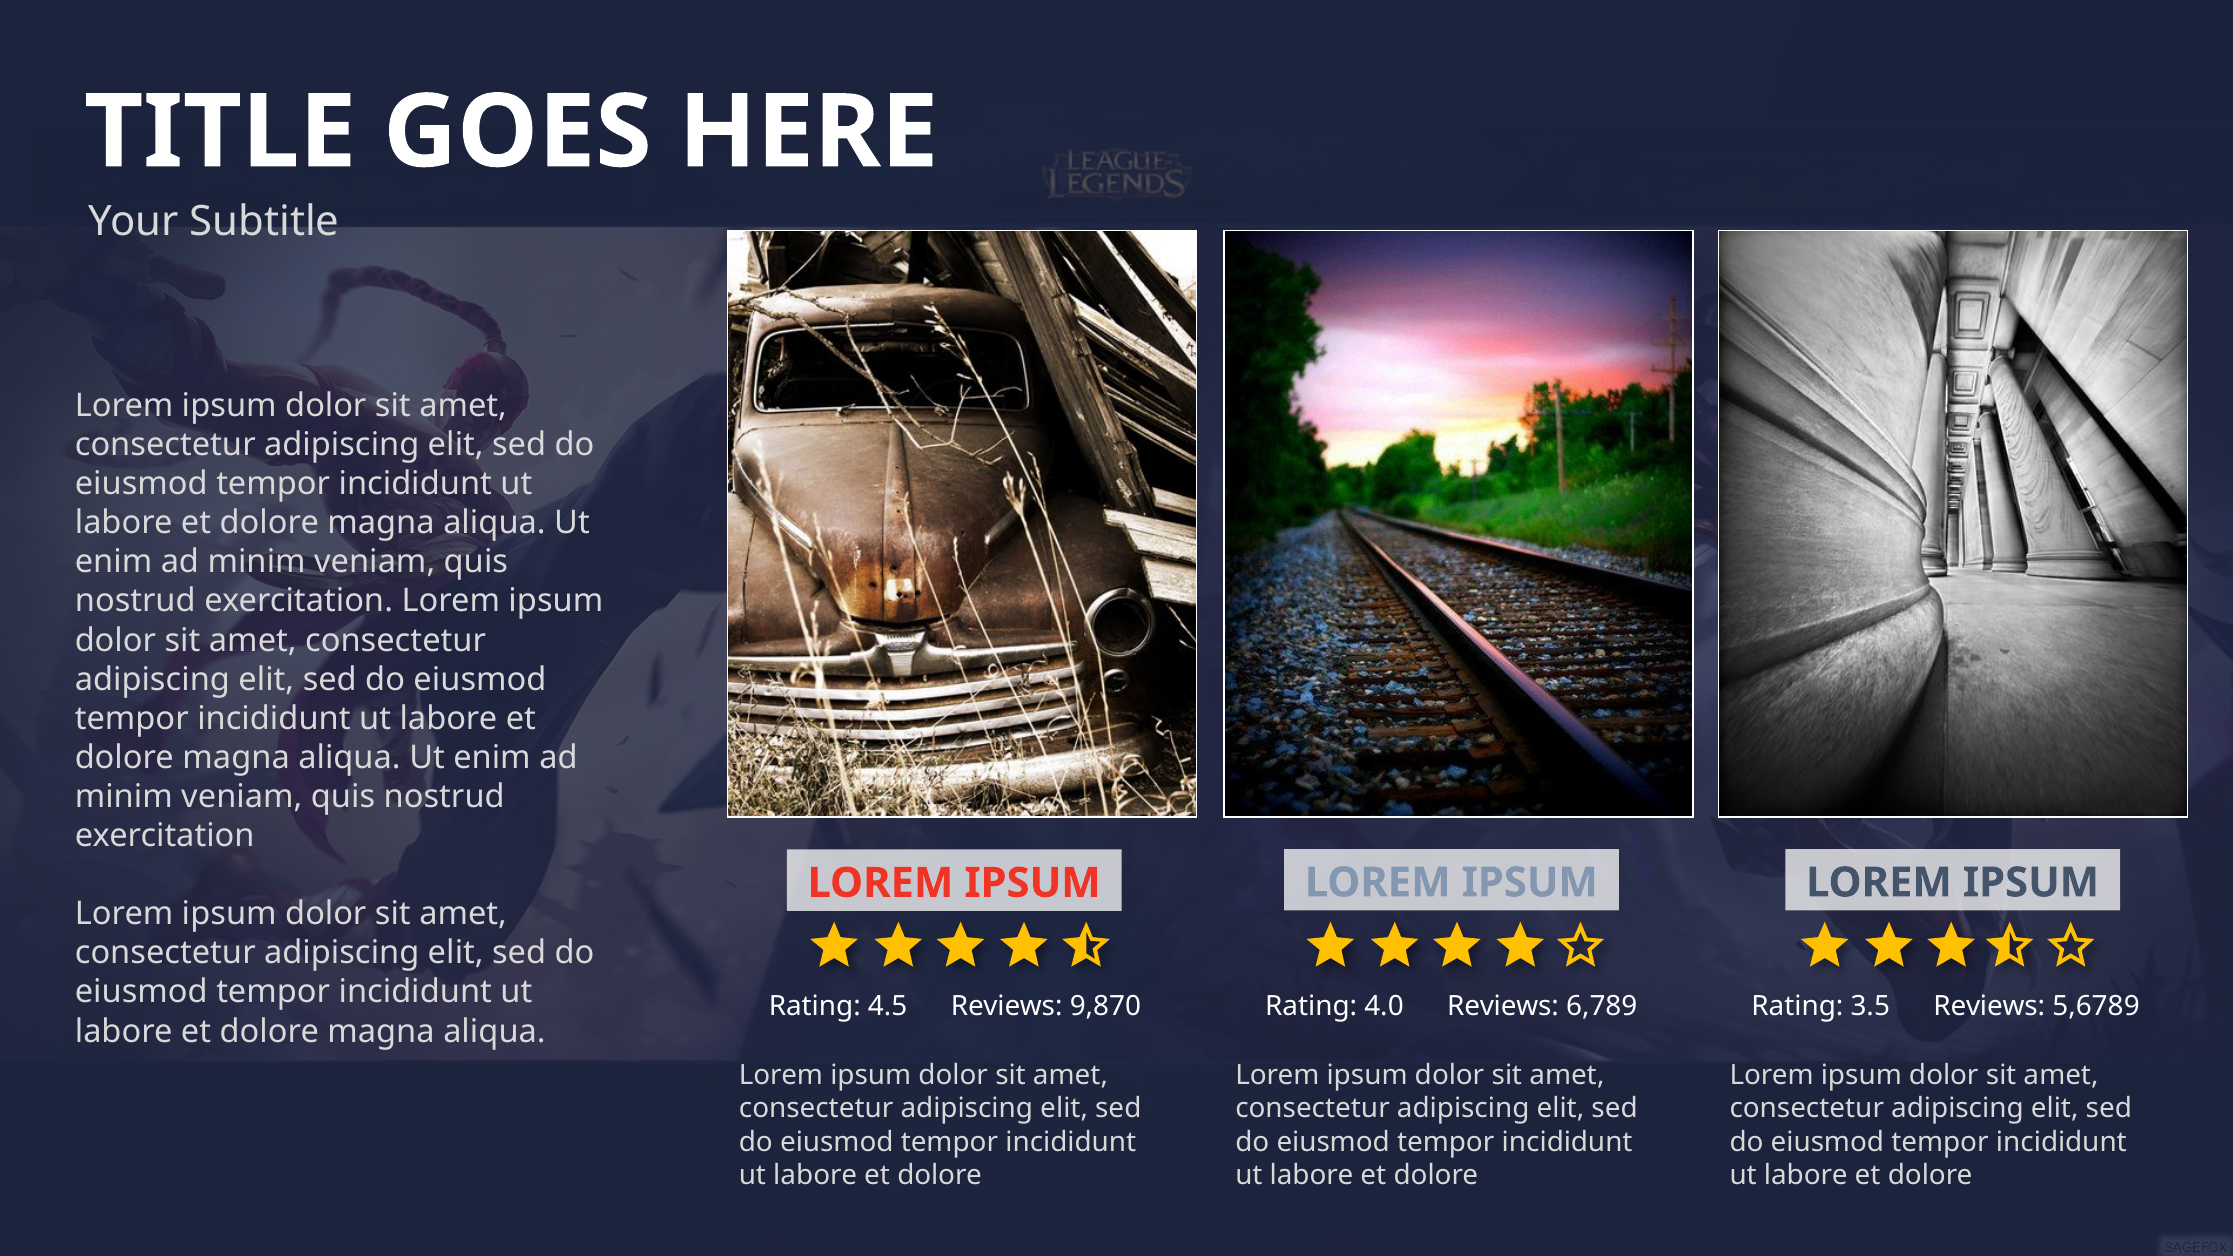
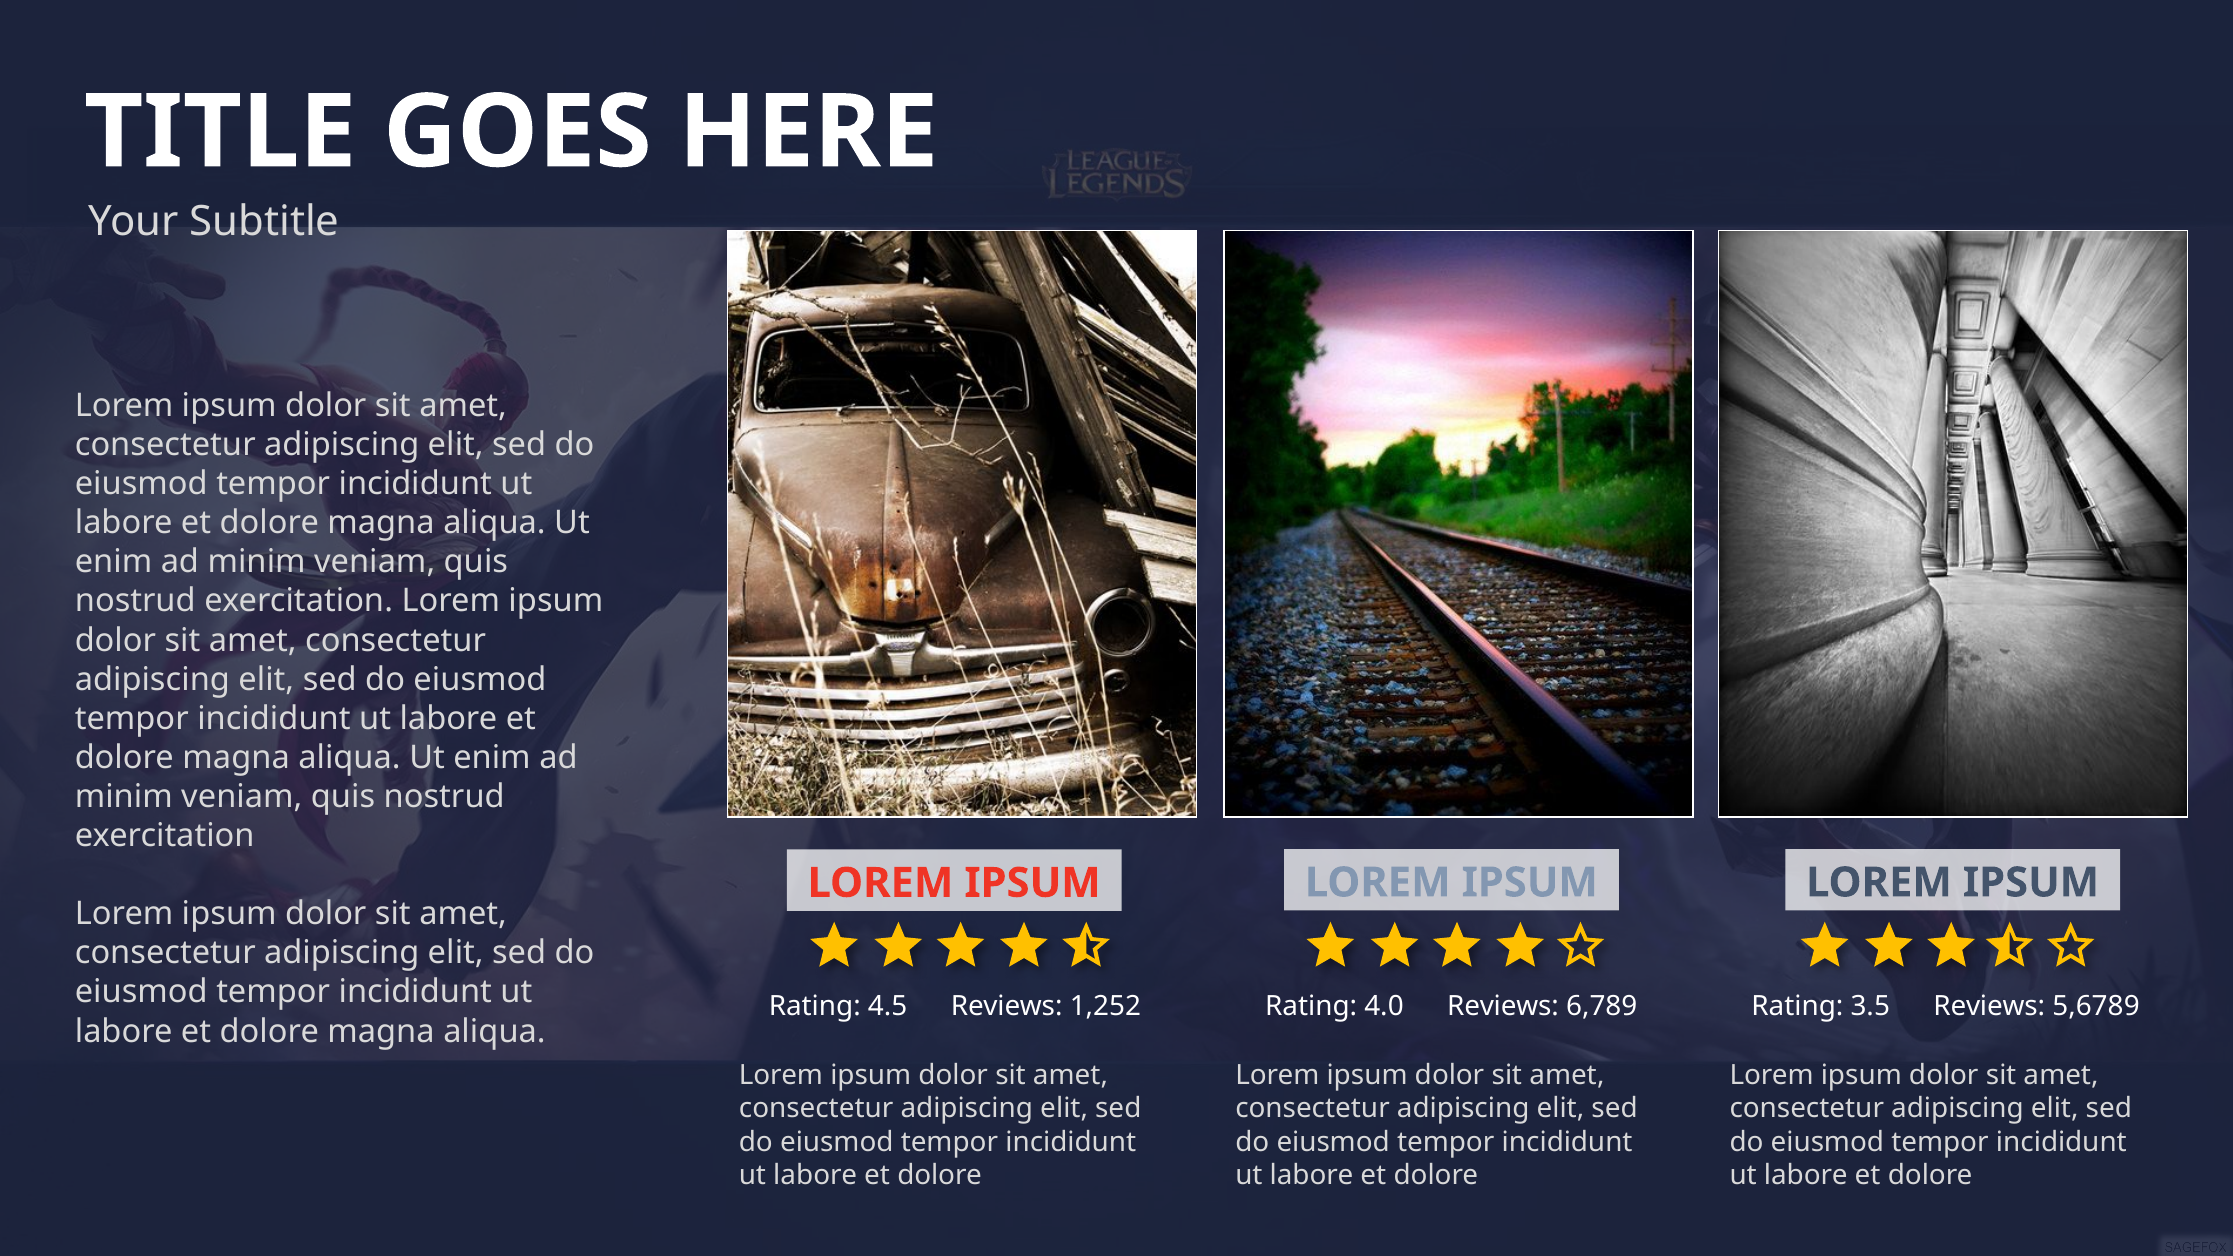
9,870: 9,870 -> 1,252 (1105, 1006)
